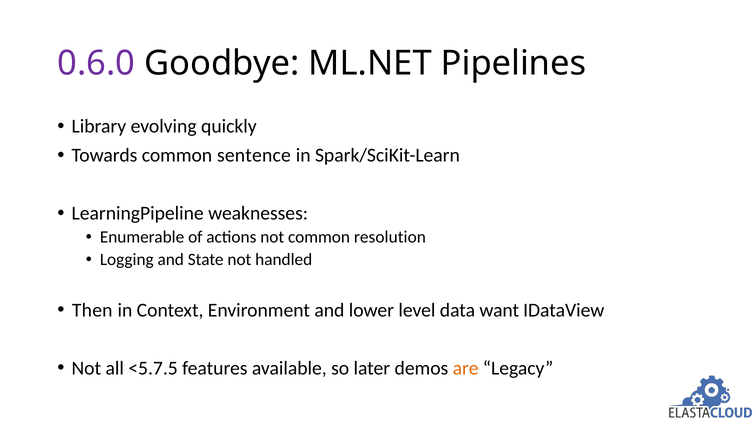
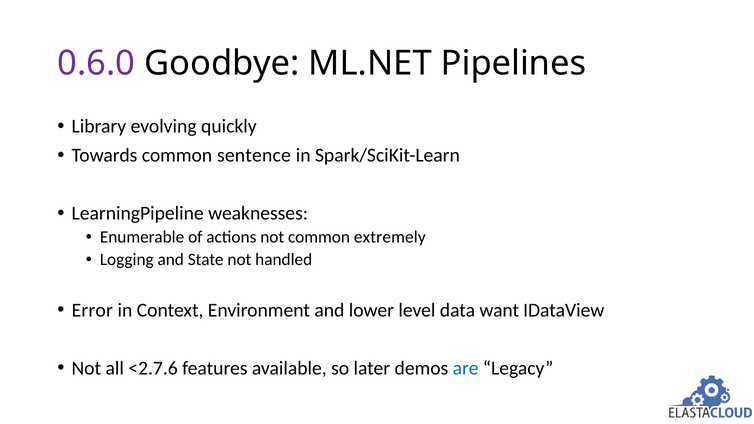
resolution: resolution -> extremely (390, 237)
Then: Then -> Error (92, 310)
<5.7.5: <5.7.5 -> <2.7.6 (153, 368)
are colour: orange -> blue (466, 368)
